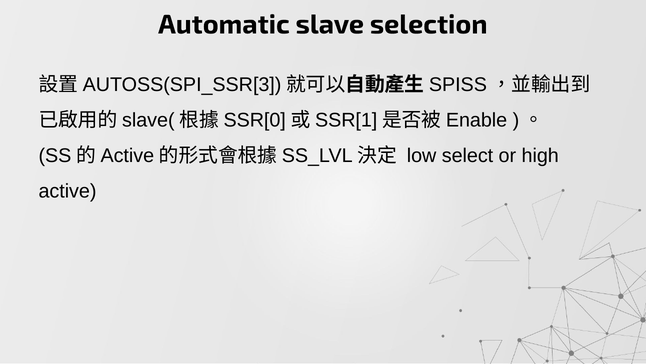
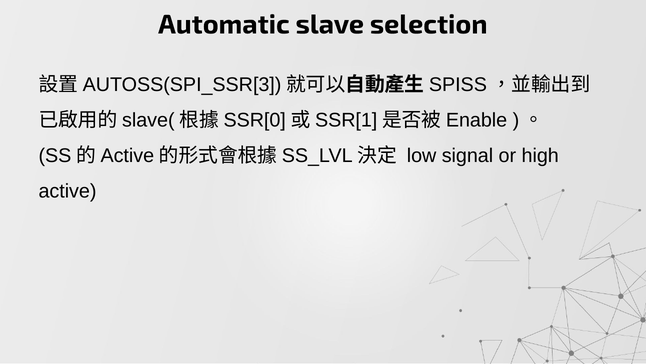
select: select -> signal (467, 155)
